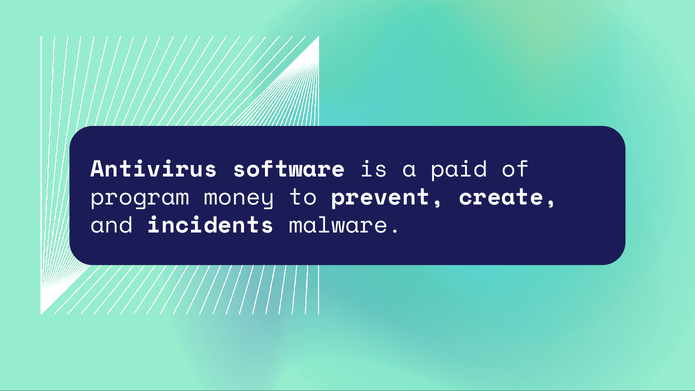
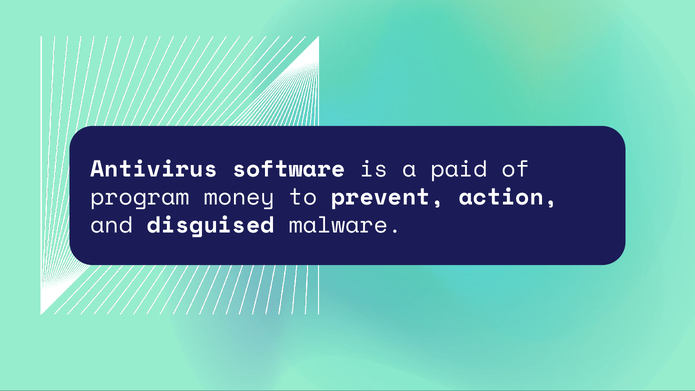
create: create -> action (508, 197)
incidents: incidents -> disguised (211, 225)
